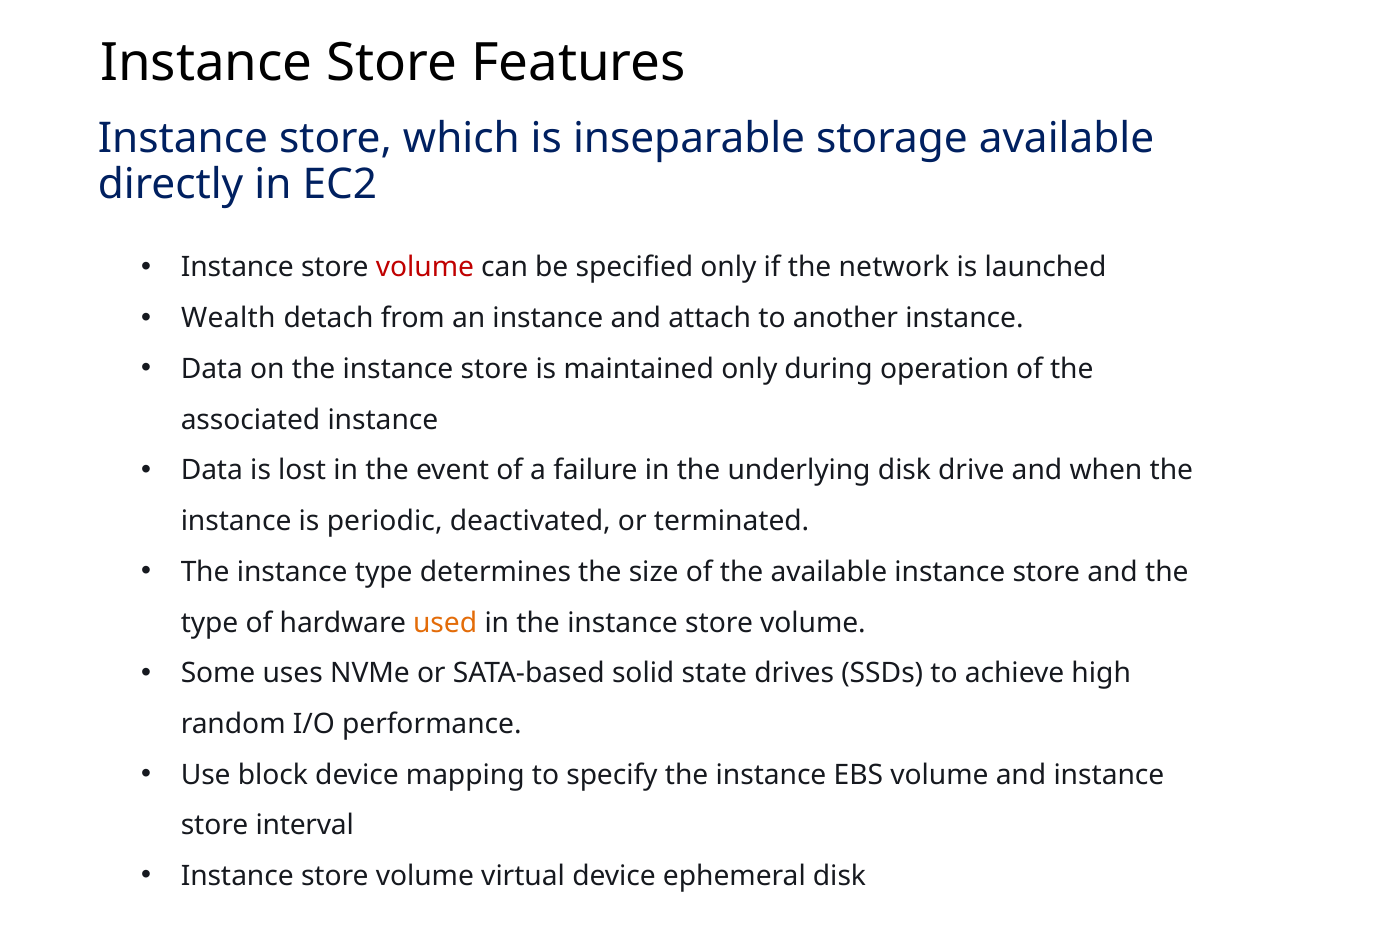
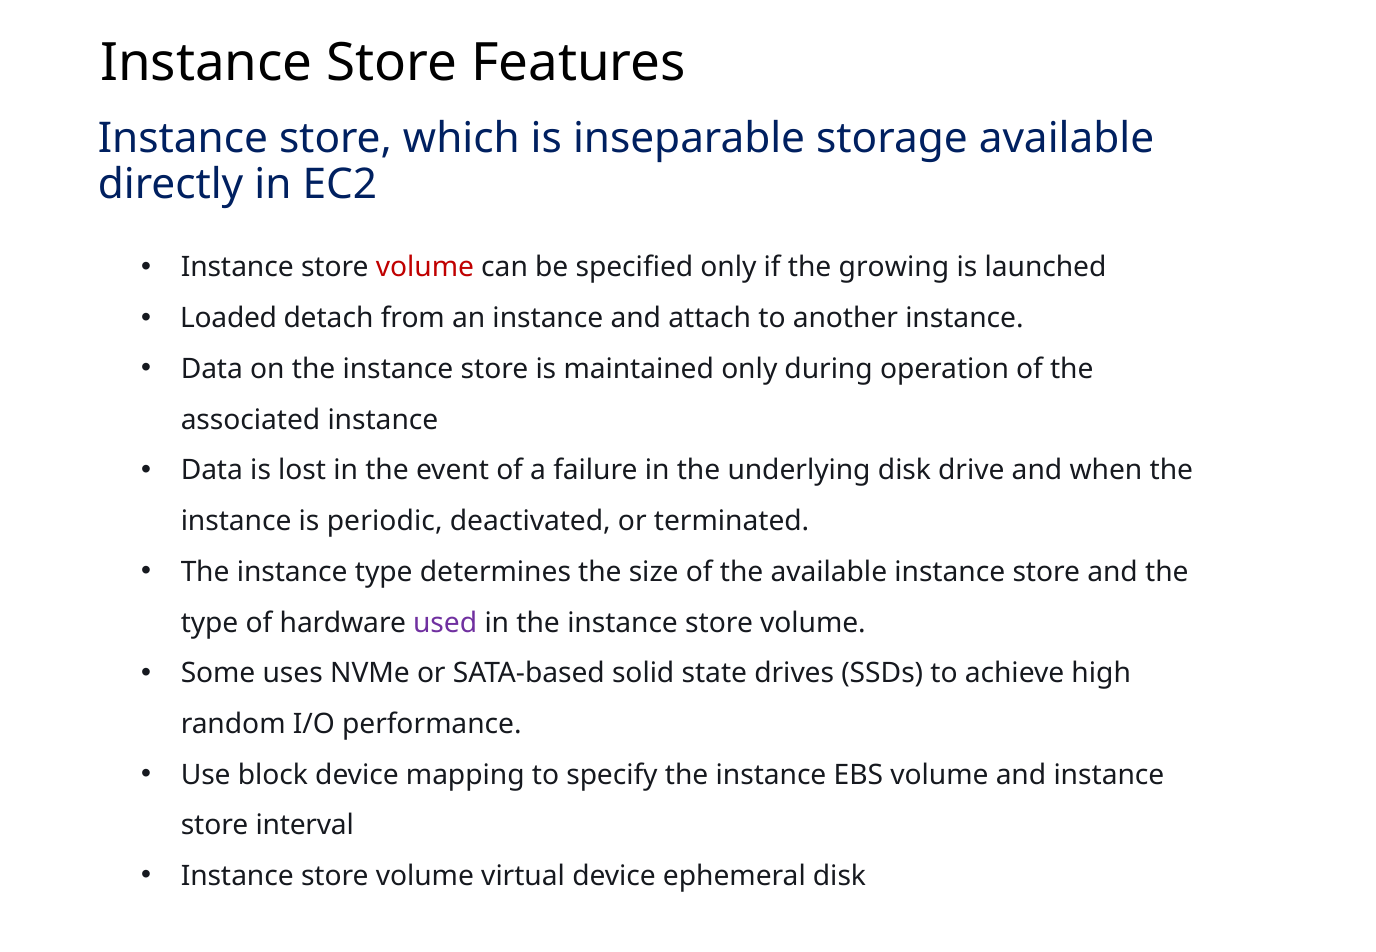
network: network -> growing (894, 268)
Wealth: Wealth -> Loaded (229, 319)
used colour: orange -> purple (445, 623)
